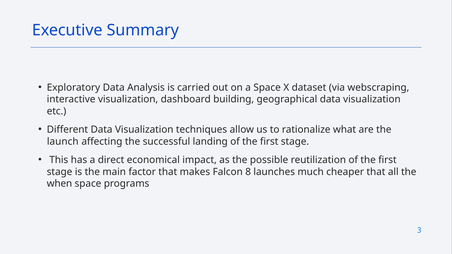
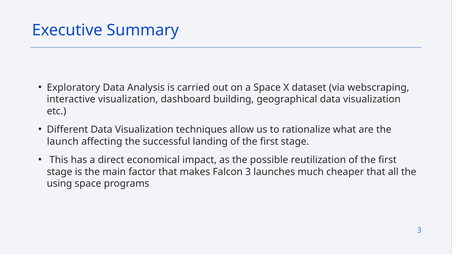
Falcon 8: 8 -> 3 (248, 172)
when: when -> using (59, 184)
